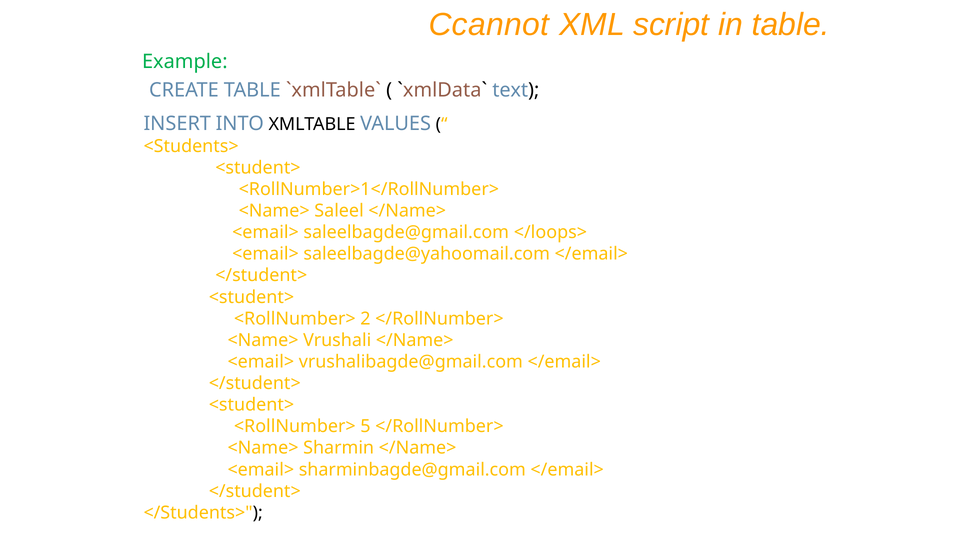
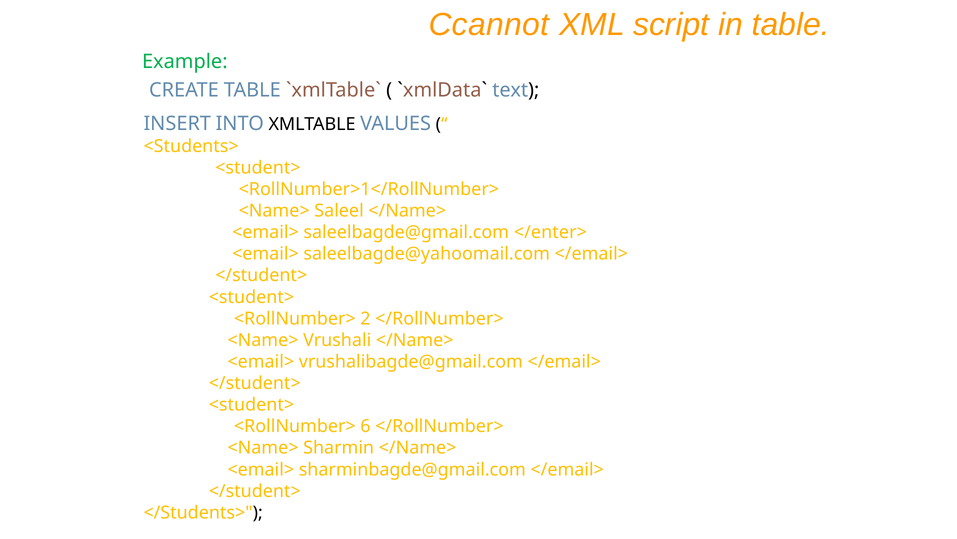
</loops>: </loops> -> </enter> (550, 232)
5: 5 -> 6 (365, 426)
